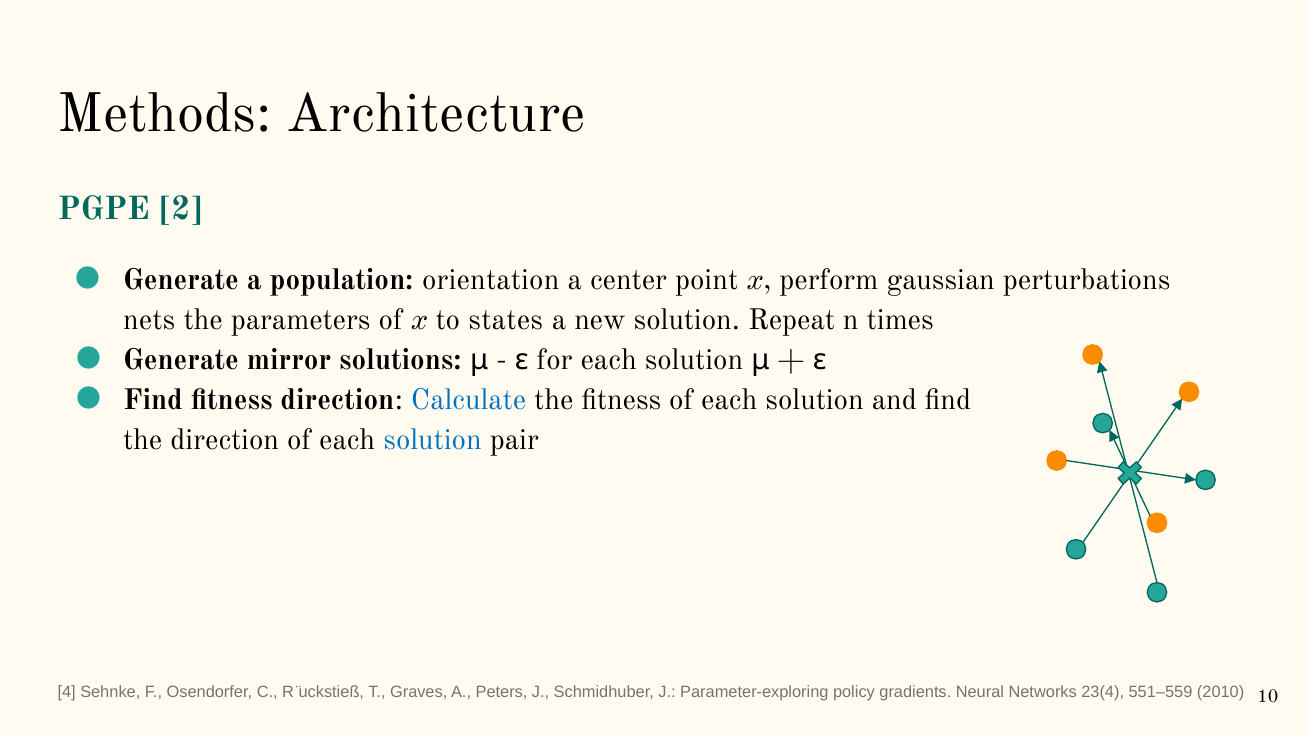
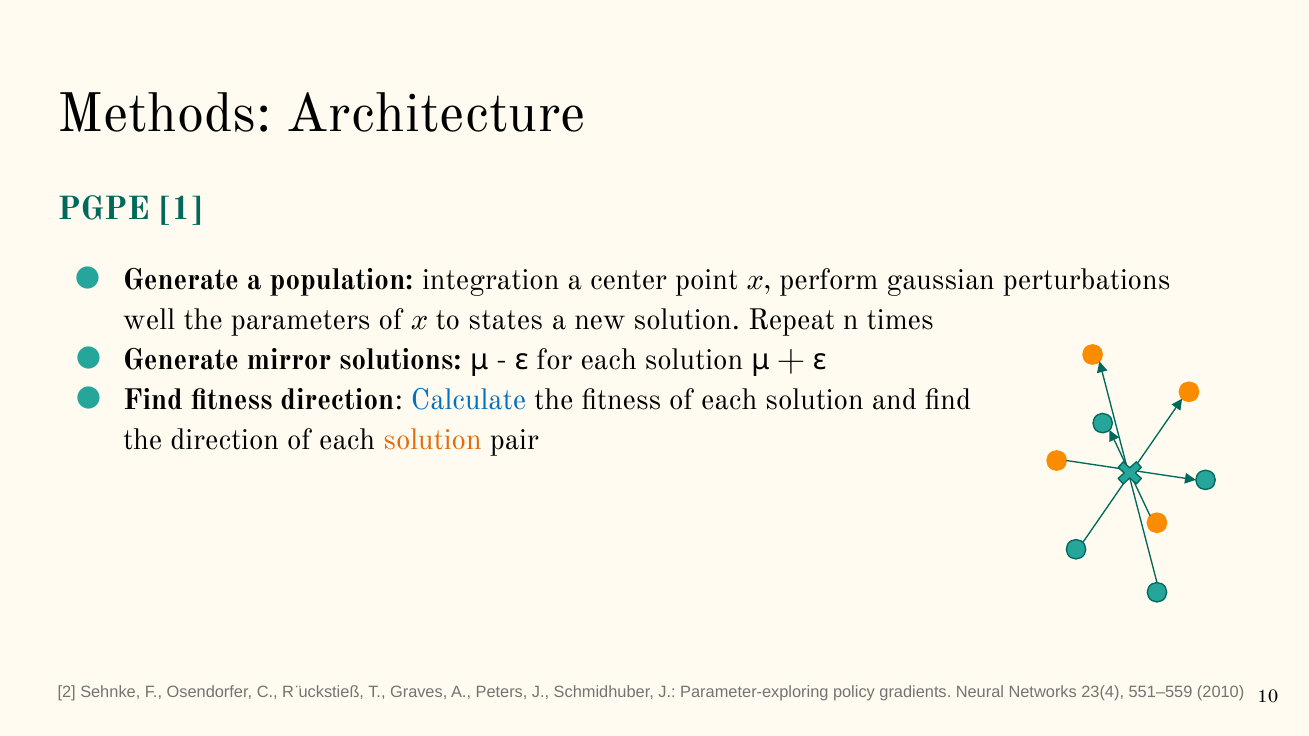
2: 2 -> 1 (181, 209)
orientation: orientation -> integration (491, 280)
nets: nets -> well (149, 320)
solution colour: blue -> orange (433, 440)
4: 4 -> 2 (67, 693)
